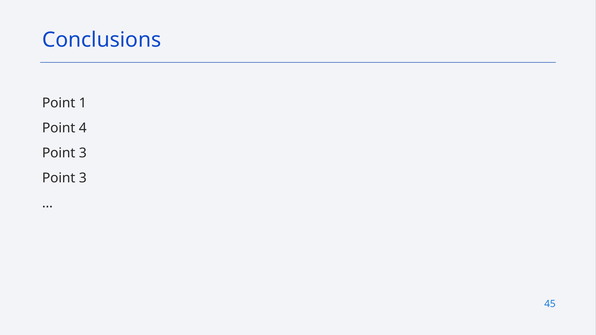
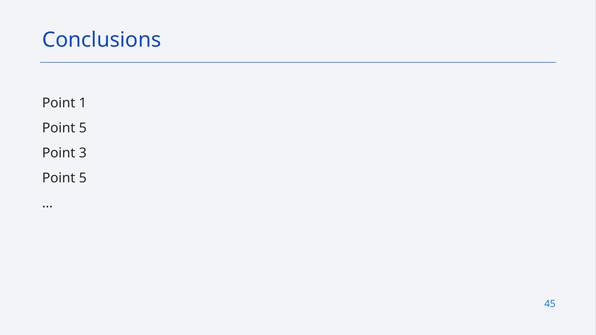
4: 4 -> 5 (83, 128)
3: 3 -> 5 (83, 178)
